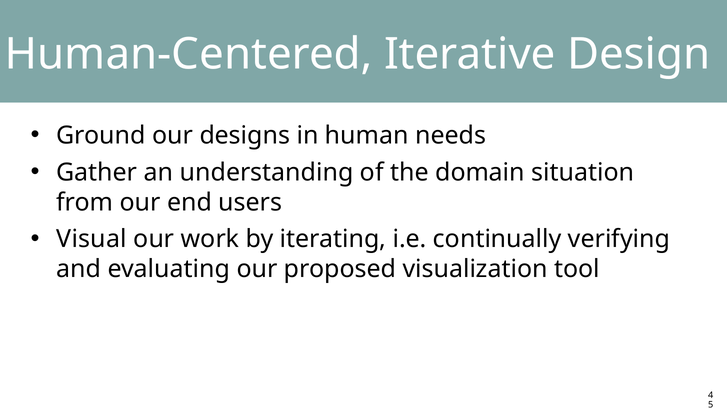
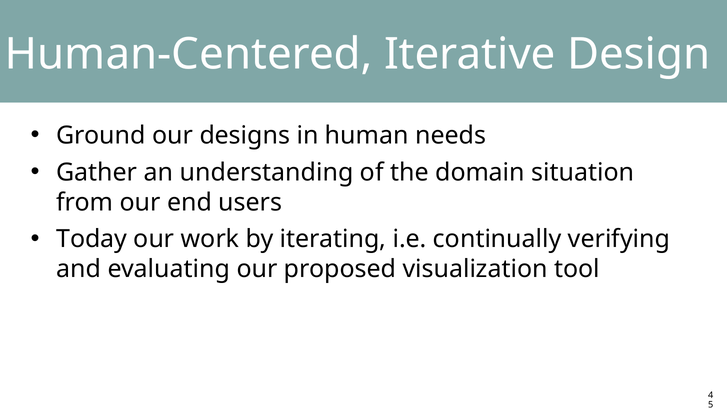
Visual: Visual -> Today (92, 239)
